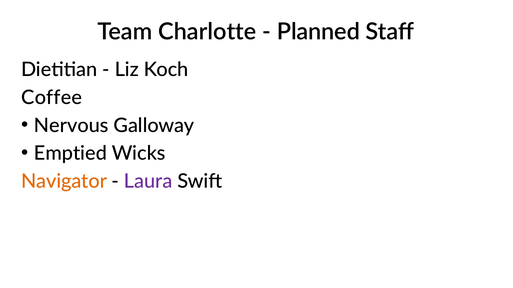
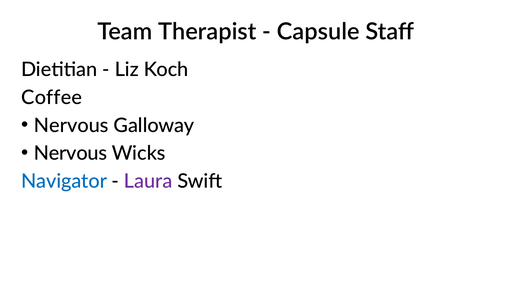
Charlotte: Charlotte -> Therapist (207, 32)
Planned: Planned -> Capsule (318, 32)
Emptied: Emptied -> Nervous (70, 154)
Navigator colour: orange -> blue (64, 182)
